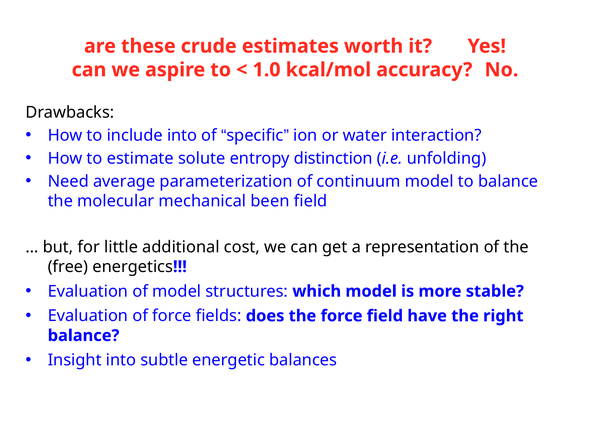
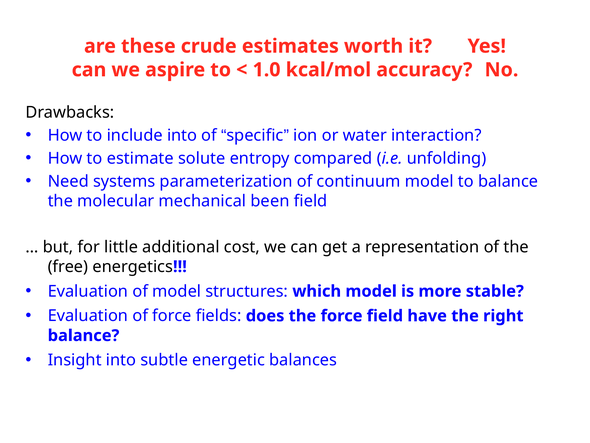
distinction: distinction -> compared (333, 158)
average: average -> systems (124, 181)
